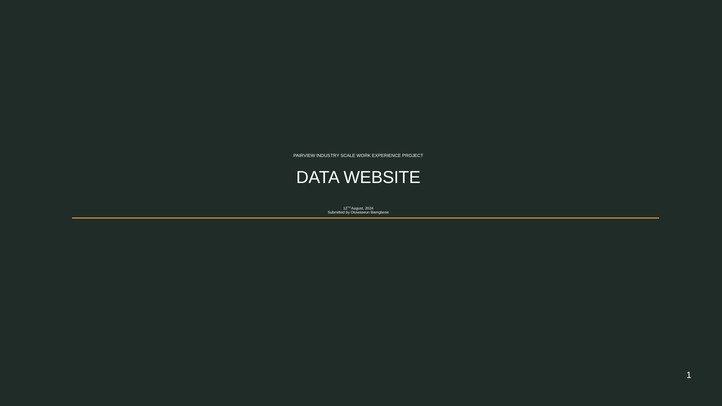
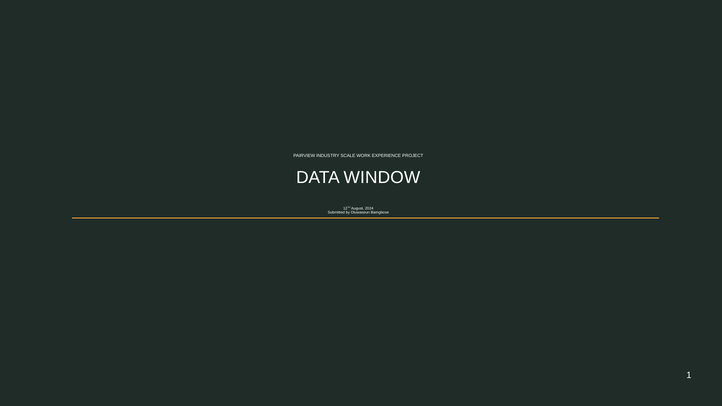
WEBSITE: WEBSITE -> WINDOW (382, 177)
